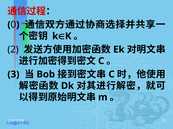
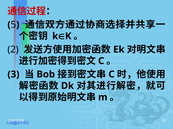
0: 0 -> 5 (13, 25)
